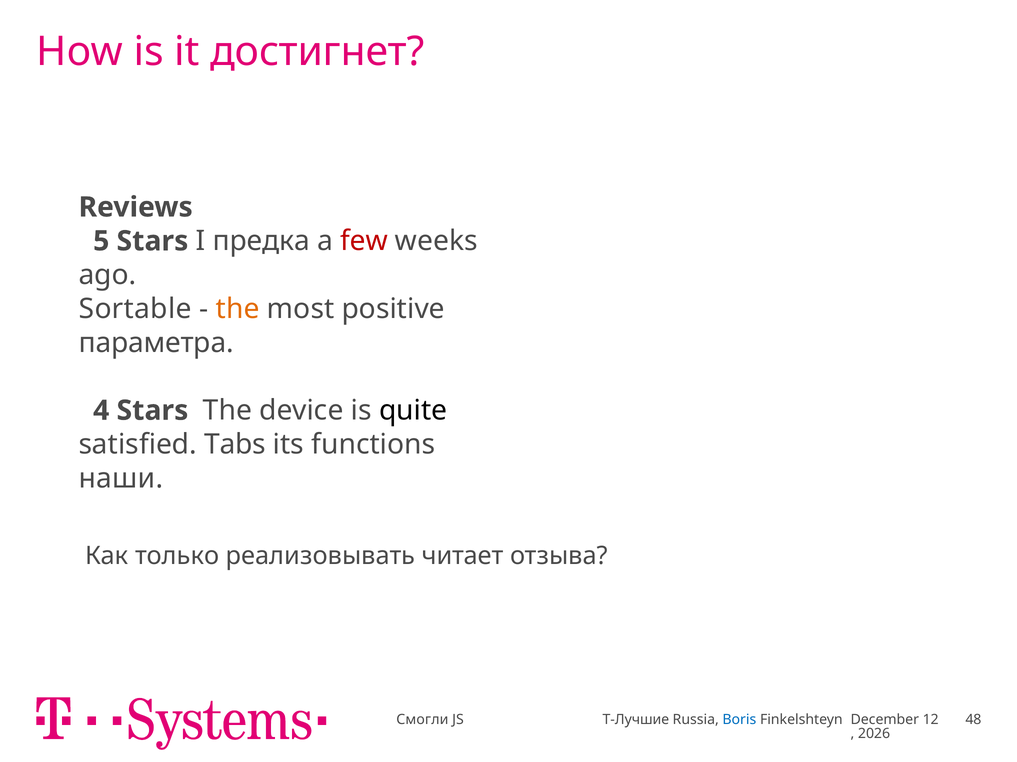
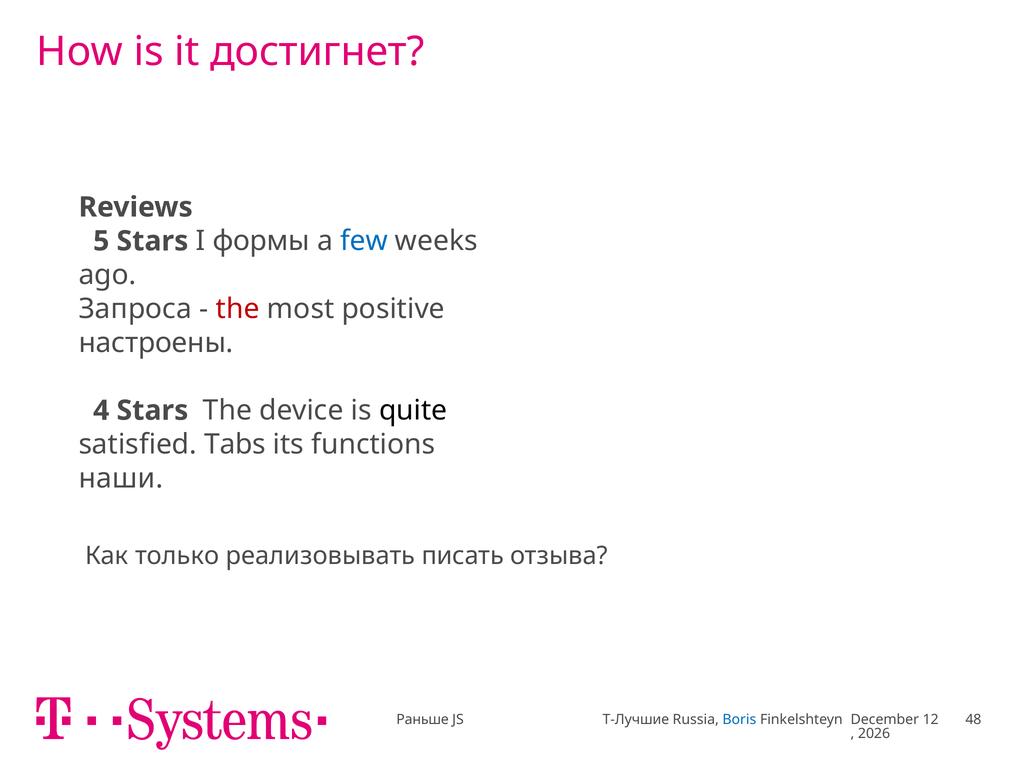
предка: предка -> формы (261, 241)
few colour: red -> blue (364, 241)
Sortable: Sortable -> Запроса (135, 309)
the colour: orange -> red (238, 309)
параметра: параметра -> настроены (156, 343)
читает: читает -> писать (463, 556)
Смогли: Смогли -> Раньше (423, 720)
